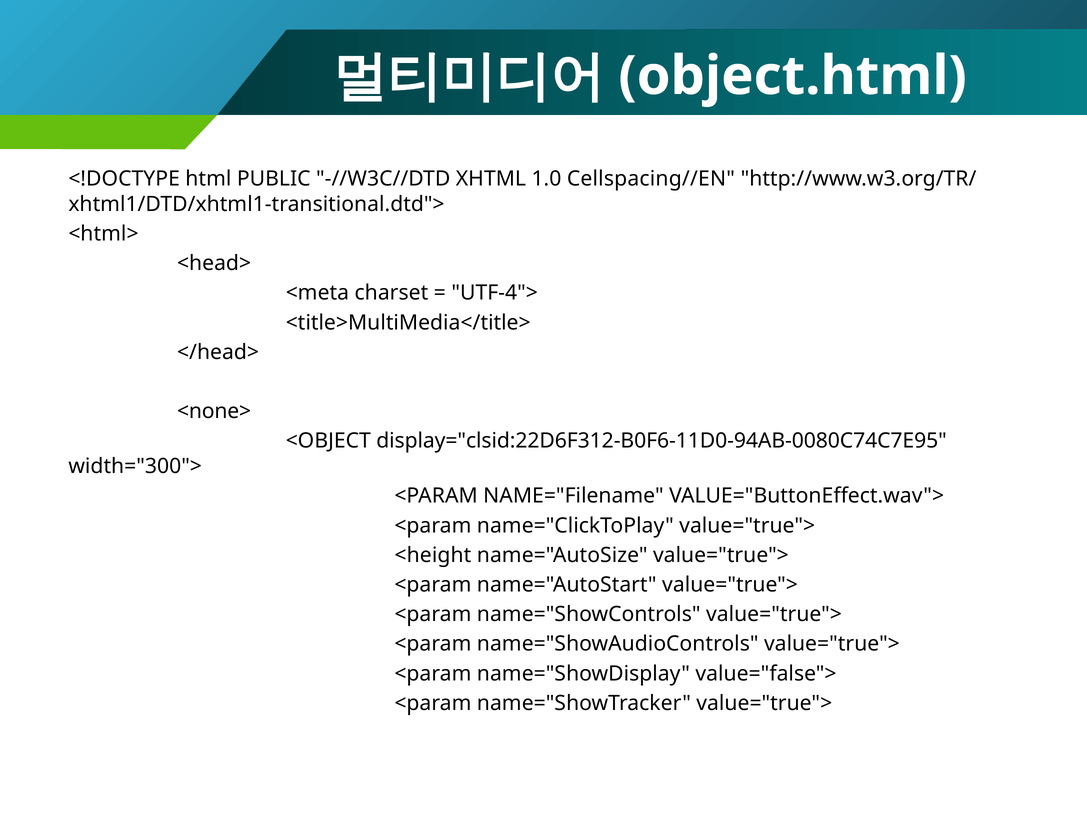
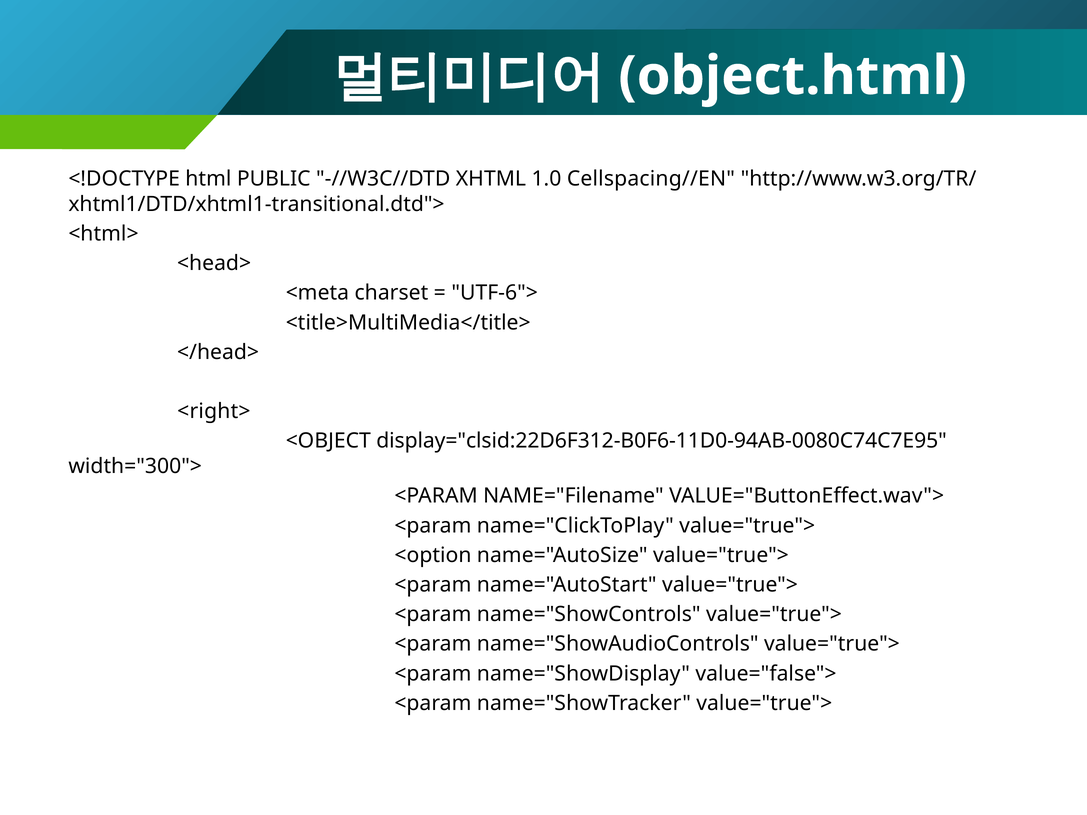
UTF-4">: UTF-4"> -> UTF-6"> (495, 293)
<none>: <none> -> <right> (214, 412)
<height: <height -> <option (433, 555)
